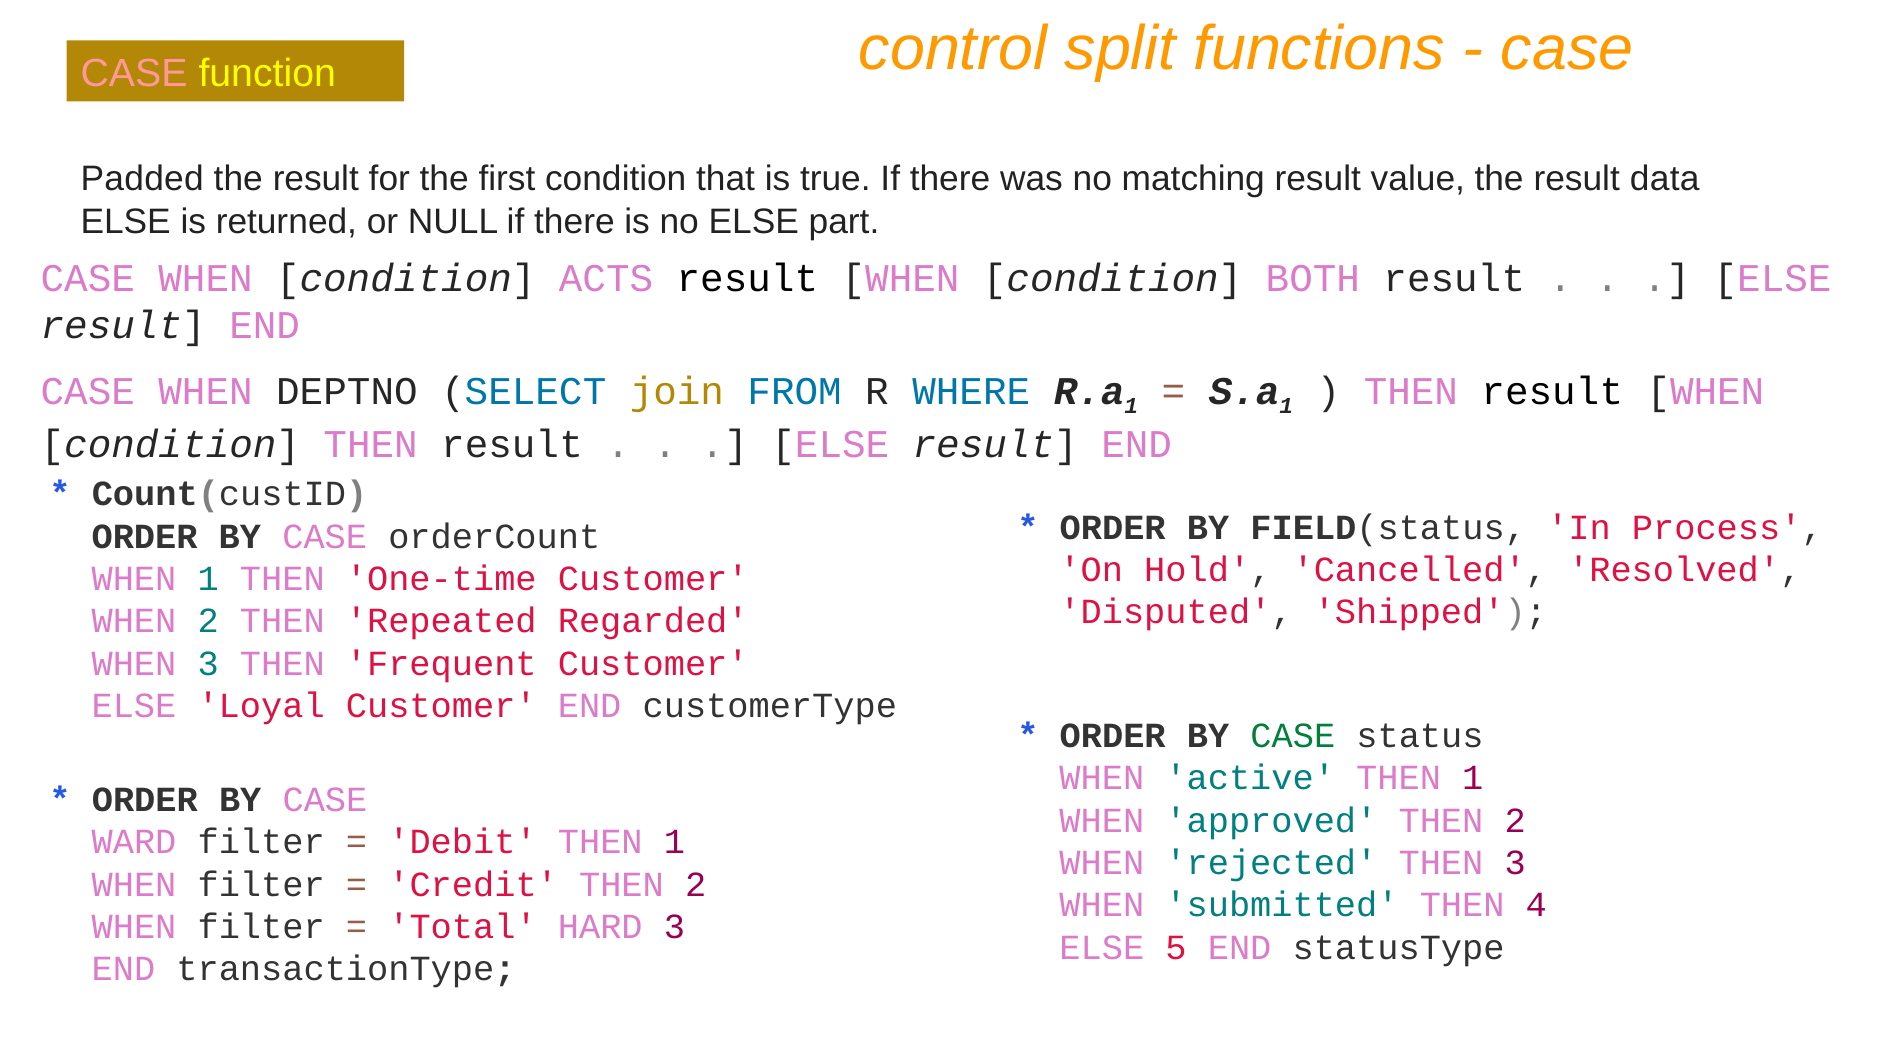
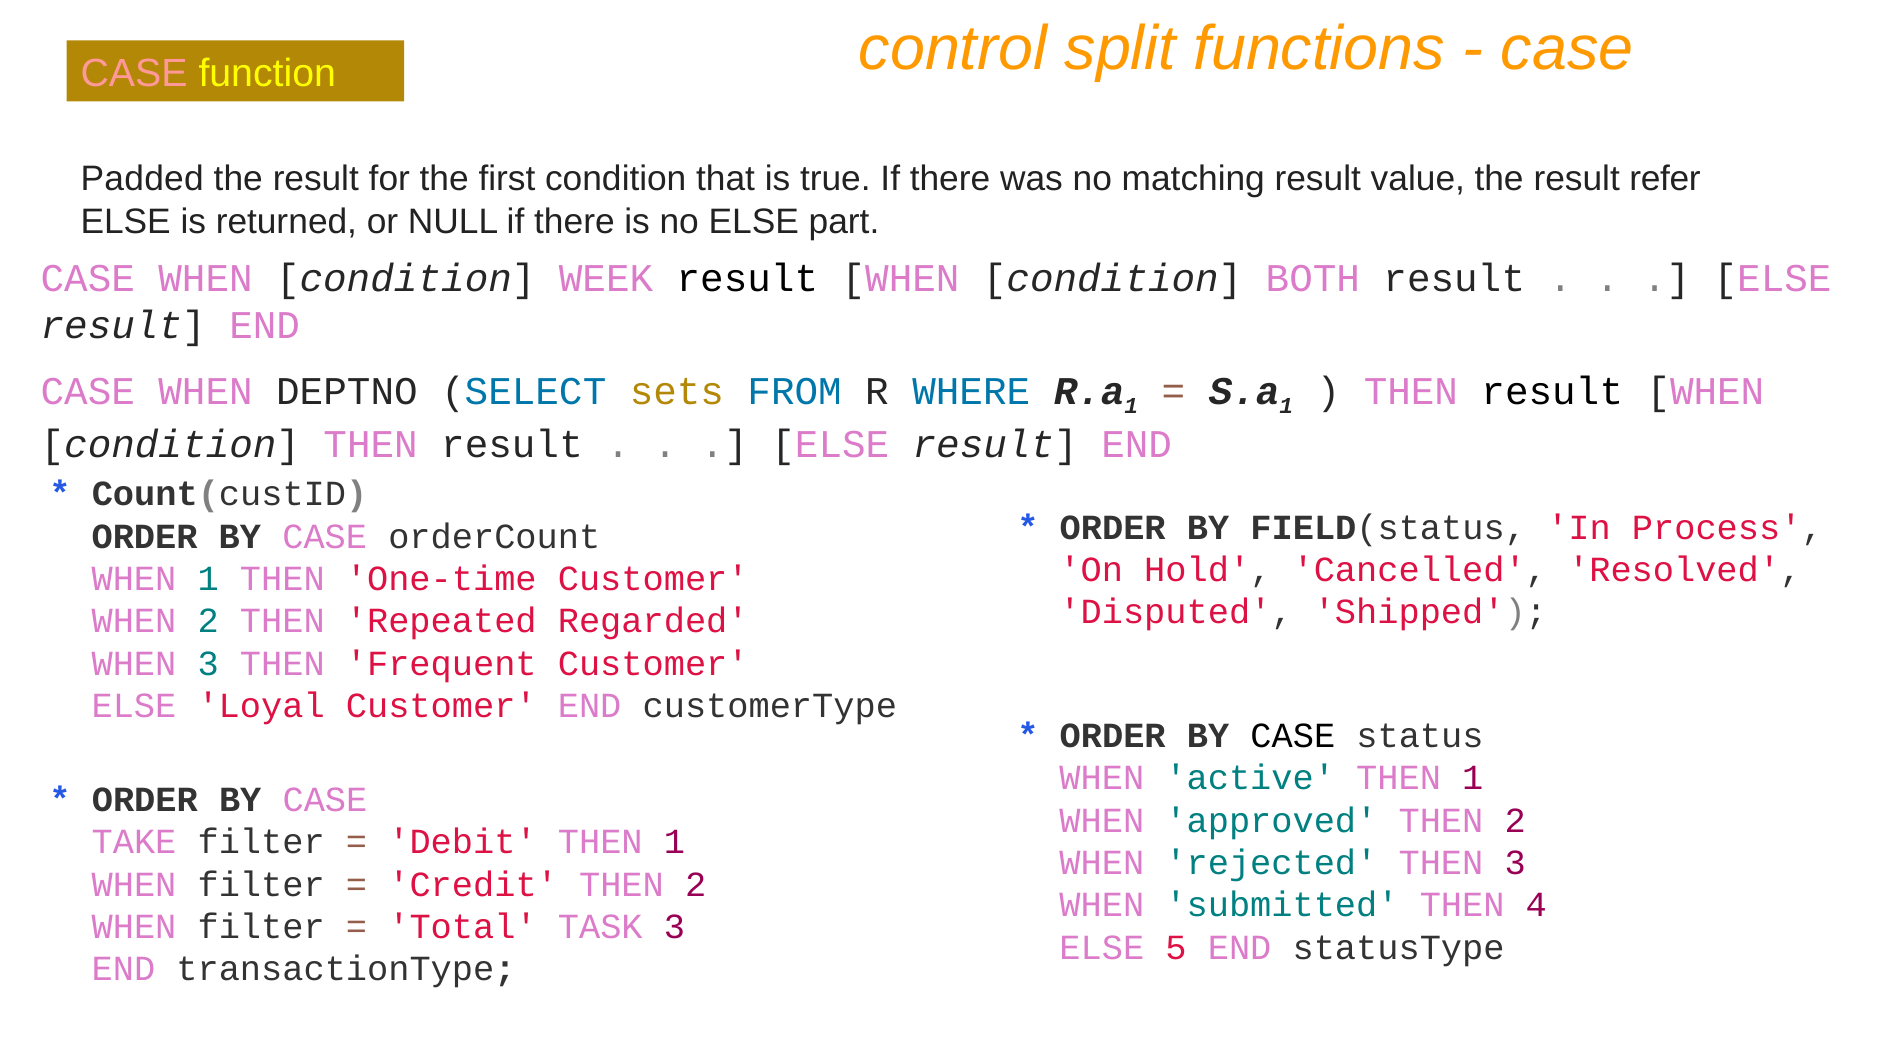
data: data -> refer (1665, 179)
ACTS: ACTS -> WEEK (606, 278)
join: join -> sets (677, 391)
CASE colour: green -> black (1293, 736)
WARD: WARD -> TAKE (134, 842)
HARD: HARD -> TASK (600, 927)
